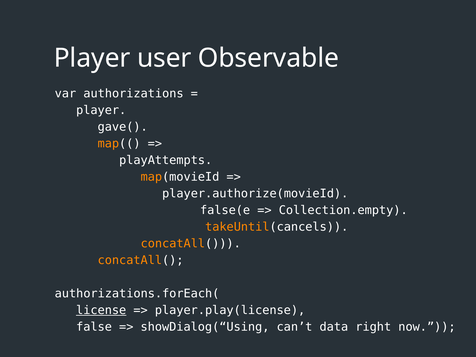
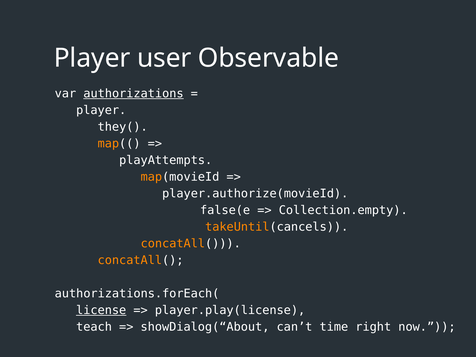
authorizations underline: none -> present (133, 94)
gave(: gave( -> they( (123, 127)
false: false -> teach (94, 327)
showDialog(“Using: showDialog(“Using -> showDialog(“About (205, 327)
data: data -> time (334, 327)
